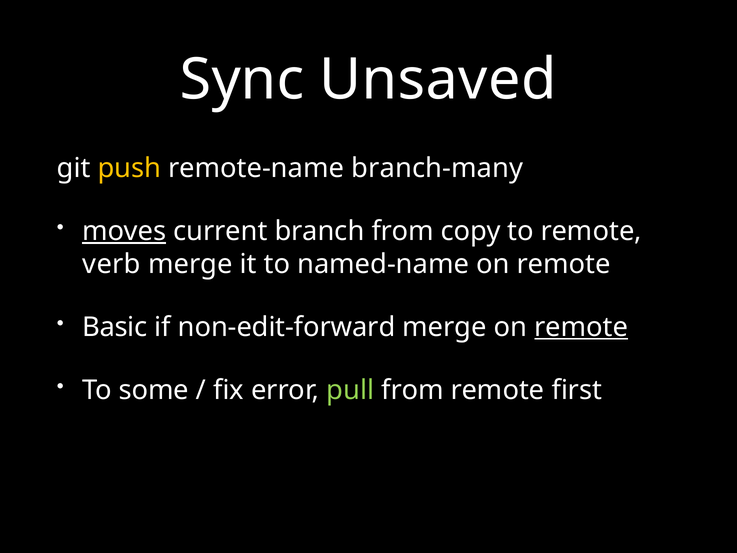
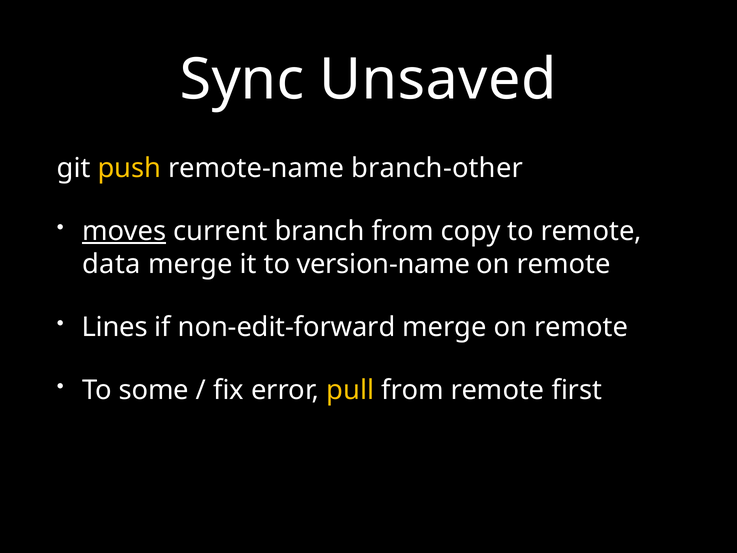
branch-many: branch-many -> branch-other (437, 168)
verb: verb -> data (111, 264)
named-name: named-name -> version-name (383, 264)
Basic: Basic -> Lines (115, 327)
remote underline: present -> none (581, 327)
pull colour: light green -> yellow (350, 390)
